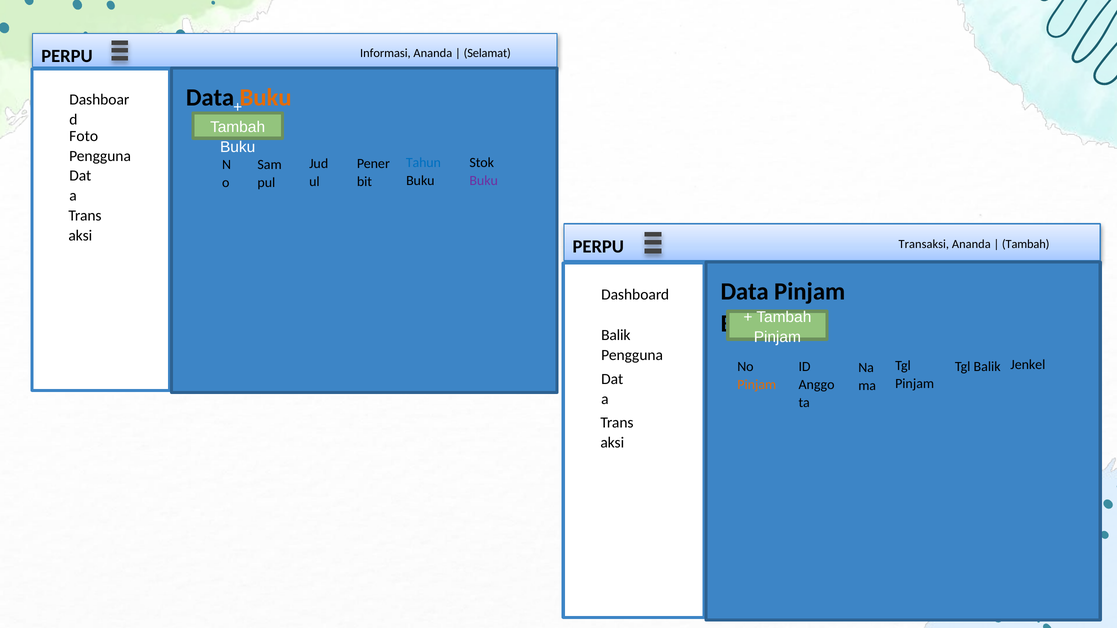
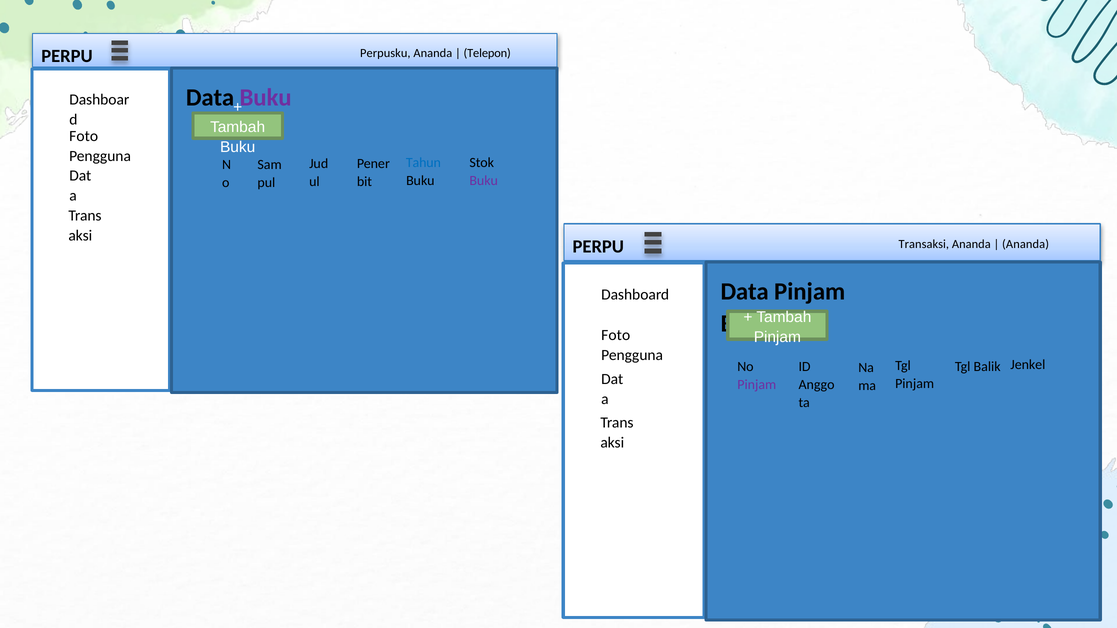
Informasi: Informasi -> Perpusku (385, 53)
Selamat: Selamat -> Telepon (487, 53)
Buku colour: orange -> purple (266, 97)
Tambah: Tambah -> Ananda (1026, 244)
Balik: Balik -> Foto (616, 335)
Pinjam colour: orange -> purple (757, 385)
